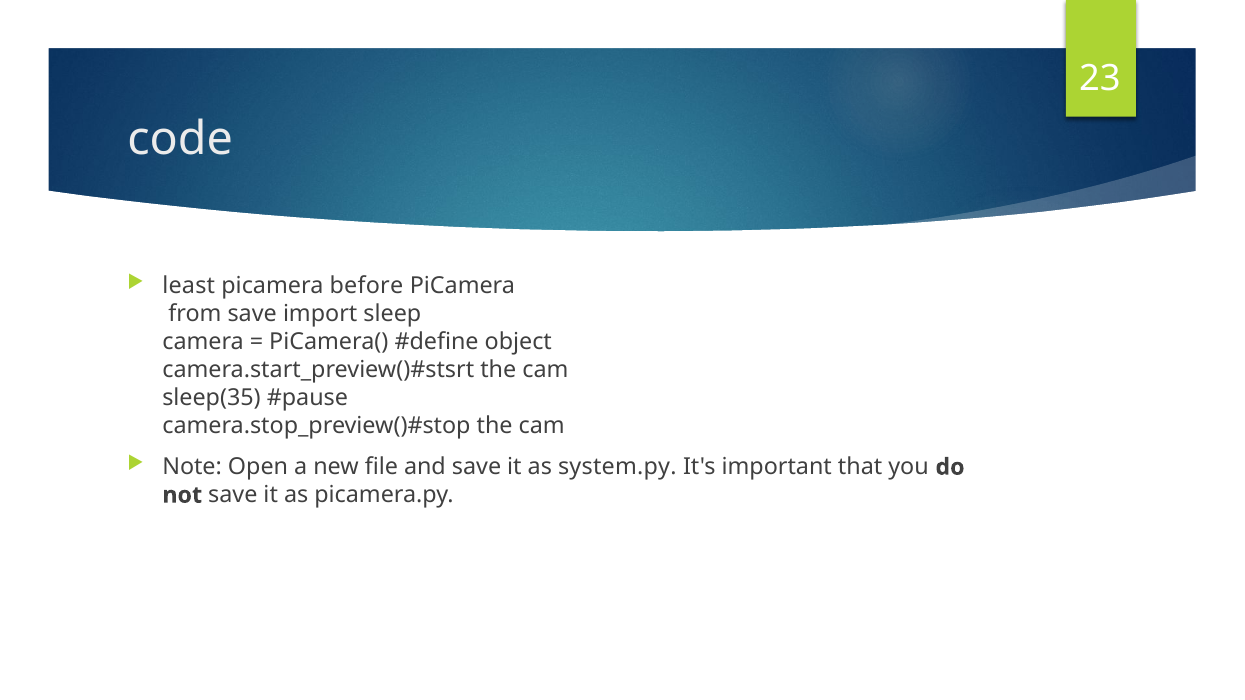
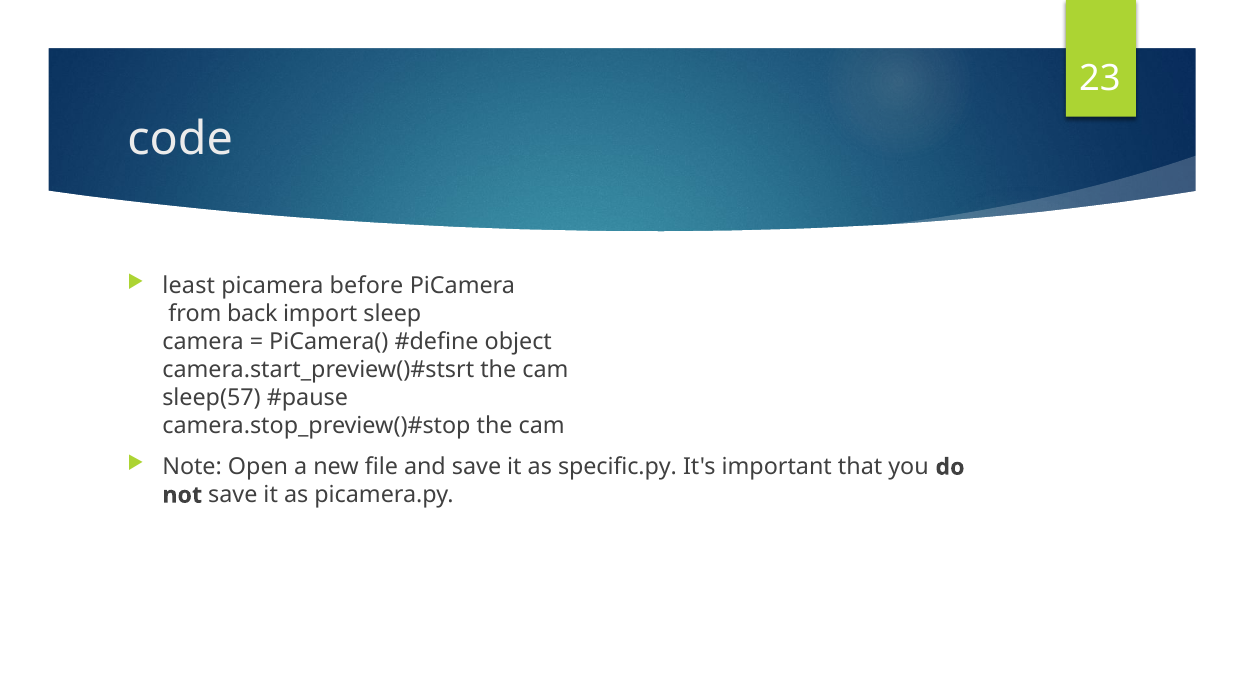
from save: save -> back (252, 314)
sleep(35: sleep(35 -> sleep(57 (212, 398)
system.py: system.py -> specific.py (618, 467)
